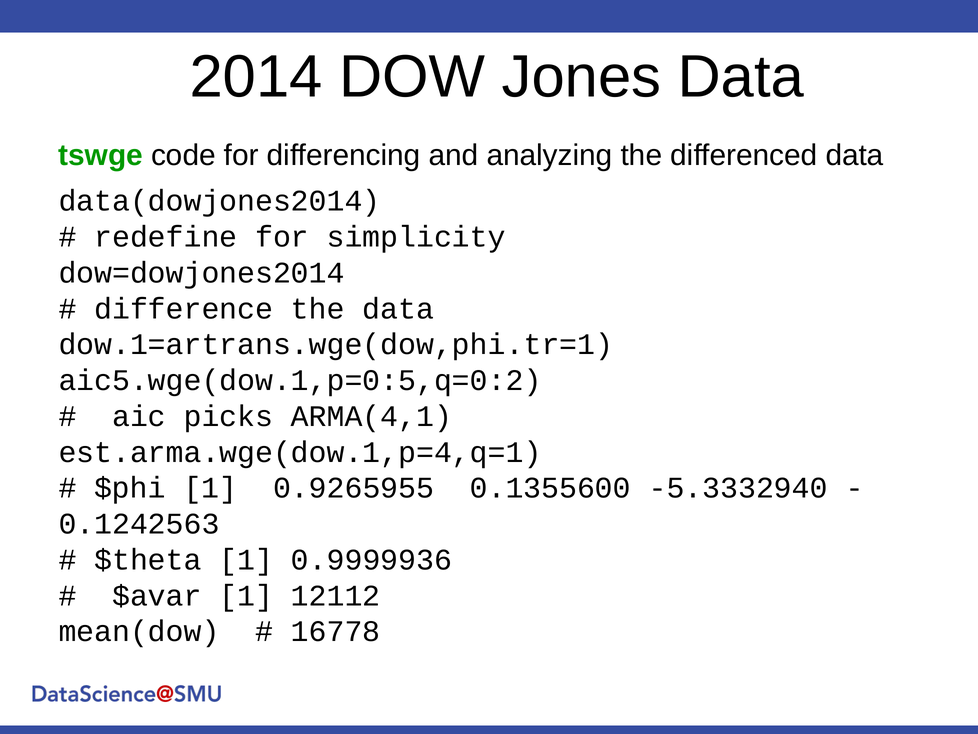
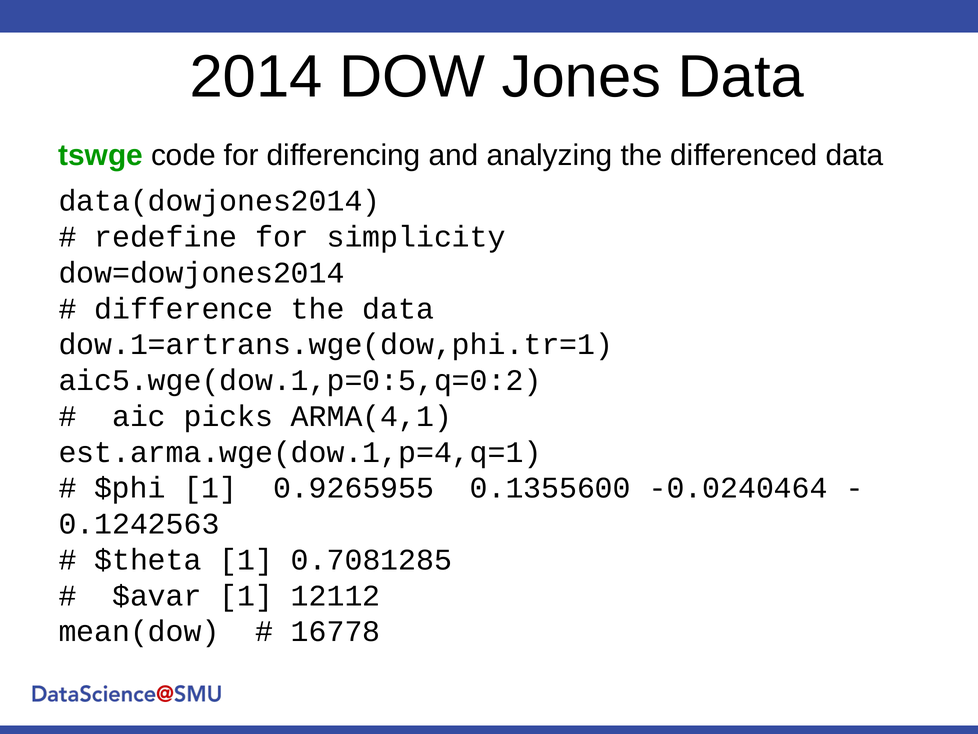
-5.3332940: -5.3332940 -> -0.0240464 (738, 488)
0.9999936: 0.9999936 -> 0.7081285 (372, 559)
